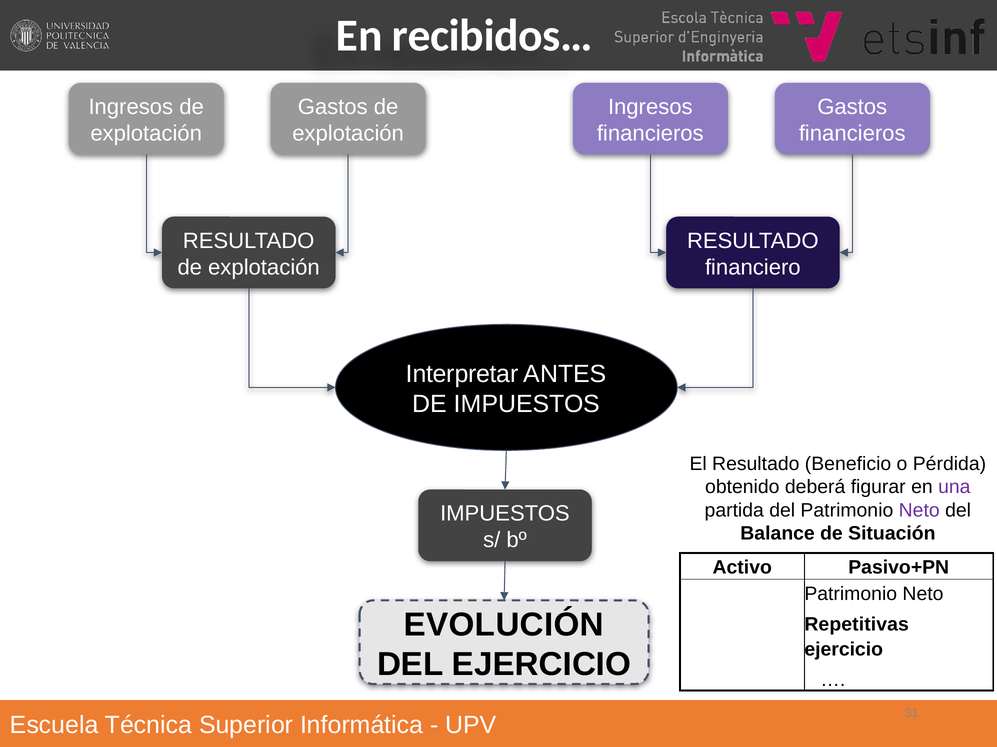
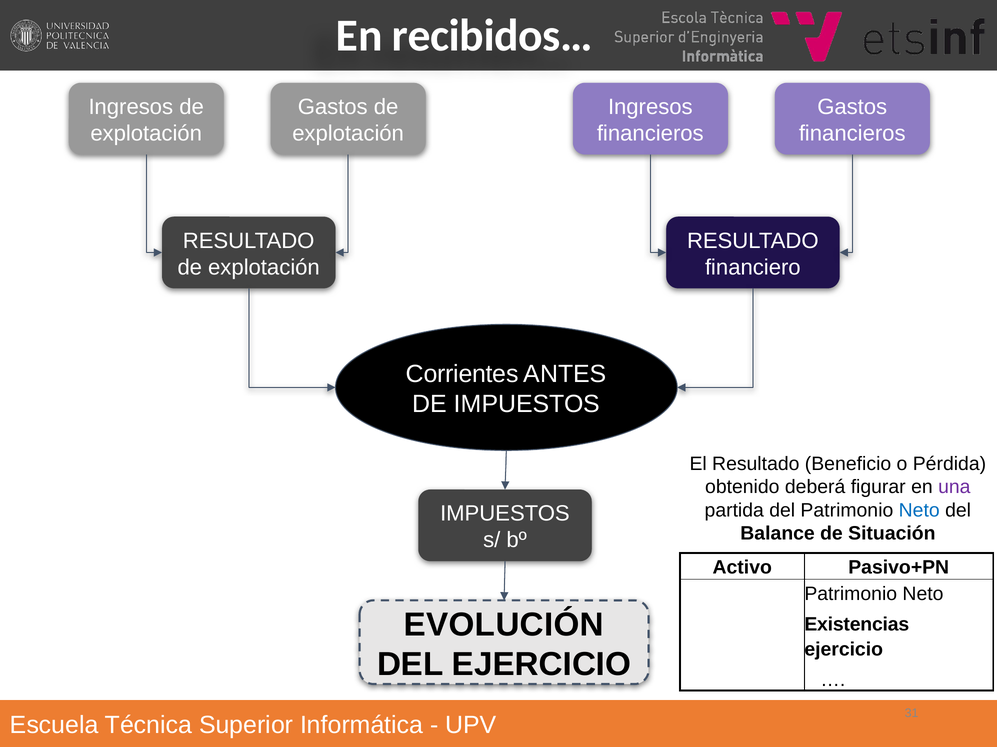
Interpretar: Interpretar -> Corrientes (462, 375)
Neto colour: purple -> blue (919, 511)
Repetitivas: Repetitivas -> Existencias (857, 625)
